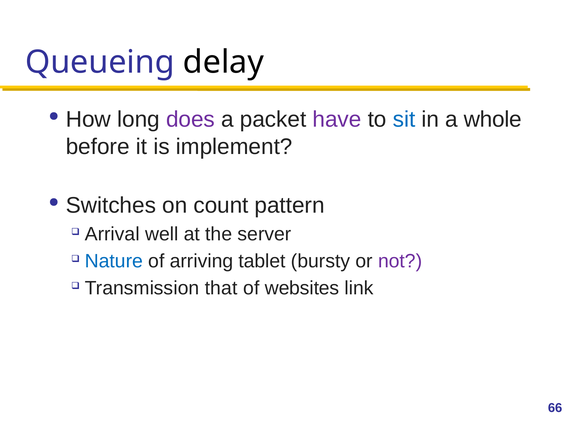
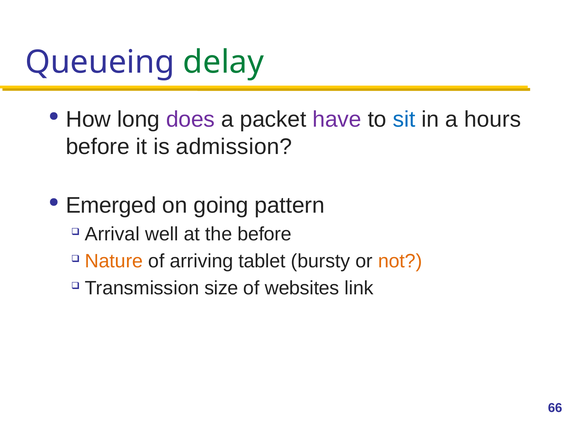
delay colour: black -> green (223, 62)
whole: whole -> hours (493, 120)
implement: implement -> admission (234, 147)
Switches: Switches -> Emerged (111, 206)
count: count -> going (221, 206)
the server: server -> before (265, 234)
Nature colour: blue -> orange (114, 262)
not colour: purple -> orange (400, 262)
that: that -> size (221, 289)
